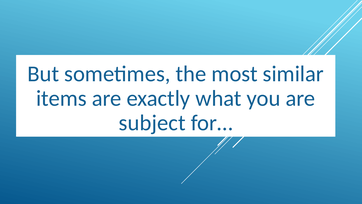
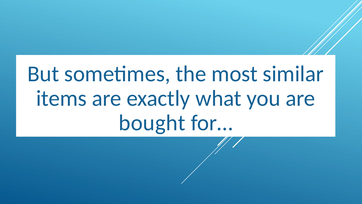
subject: subject -> bought (152, 123)
